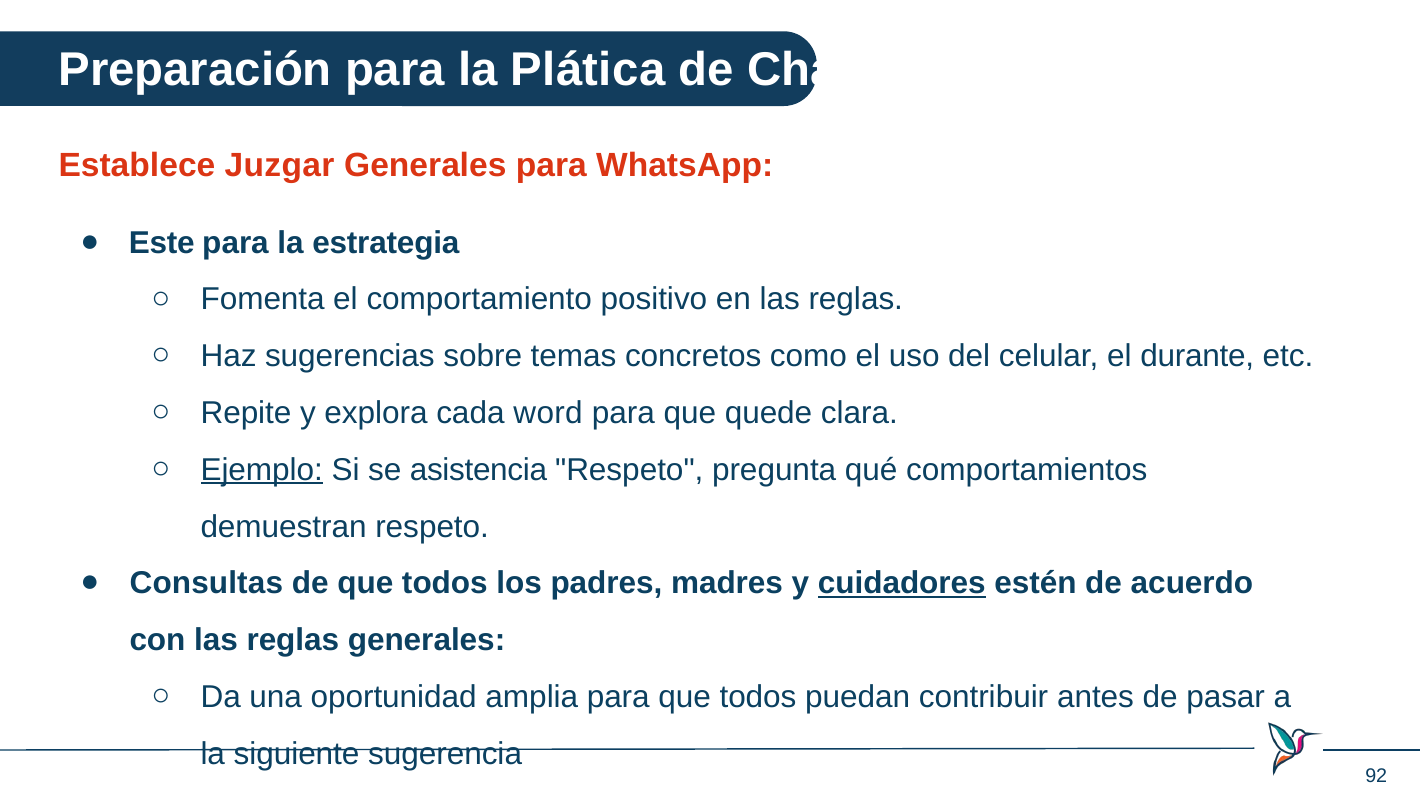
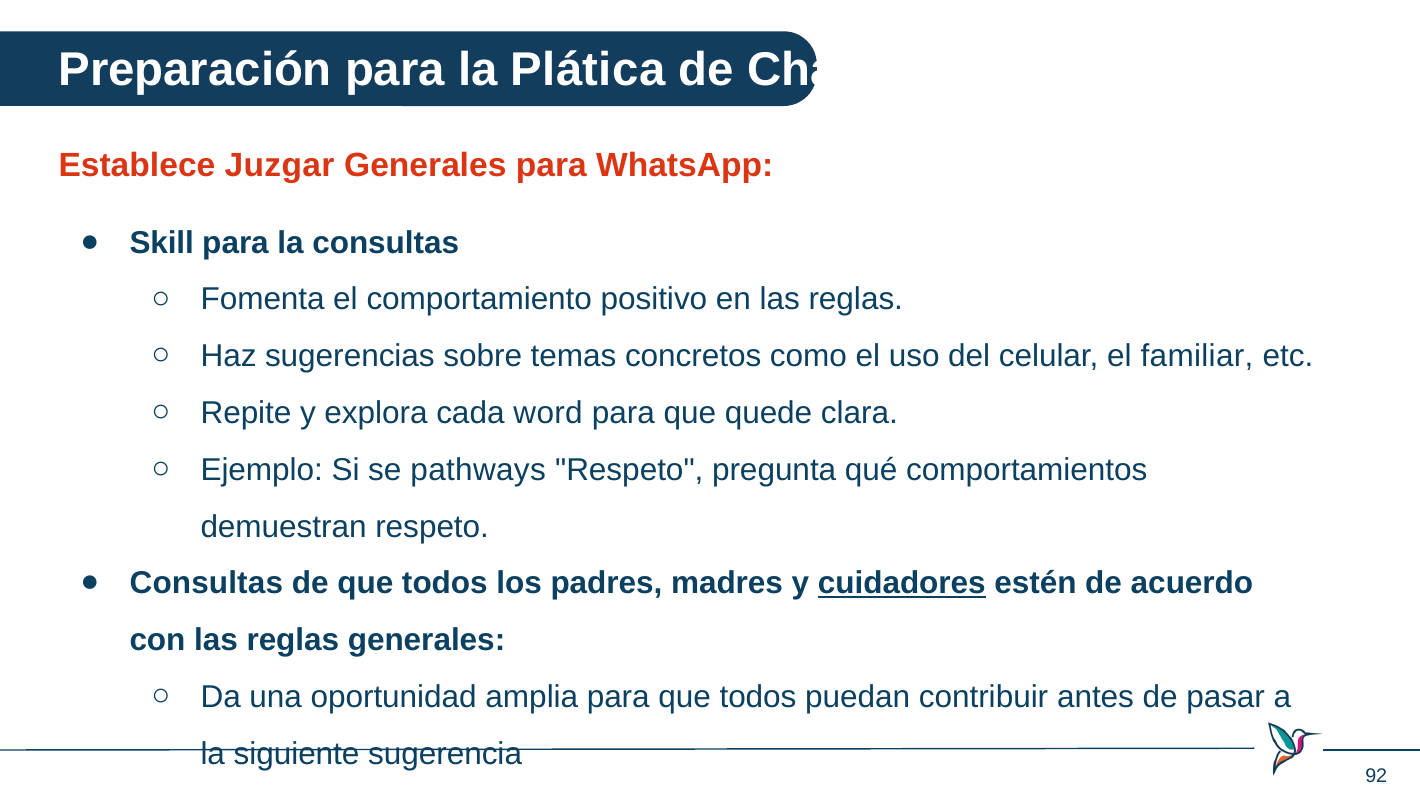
Este: Este -> Skill (162, 243)
la estrategia: estrategia -> consultas (386, 243)
durante: durante -> familiar (1197, 356)
Ejemplo underline: present -> none (262, 470)
asistencia: asistencia -> pathways (478, 470)
